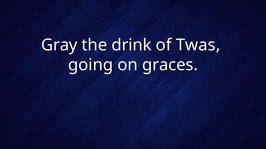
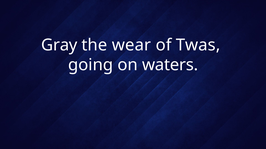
drink: drink -> wear (131, 45)
graces: graces -> waters (170, 65)
